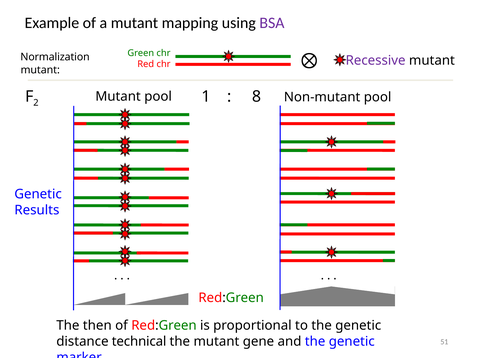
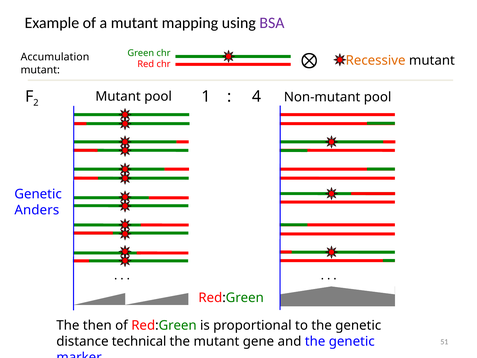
Normalization: Normalization -> Accumulation (55, 57)
Recessive colour: purple -> orange (376, 60)
8: 8 -> 4 (257, 96)
Results: Results -> Anders (37, 210)
